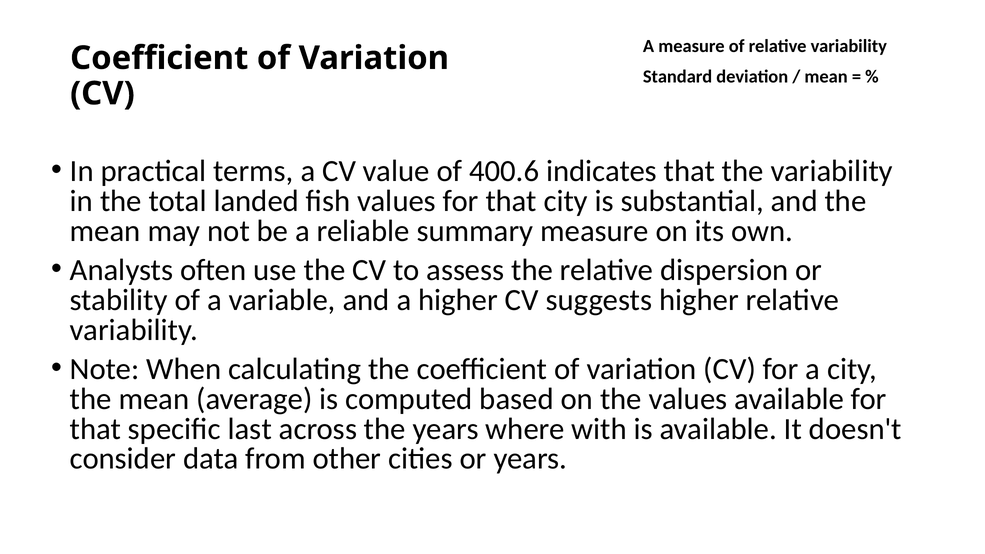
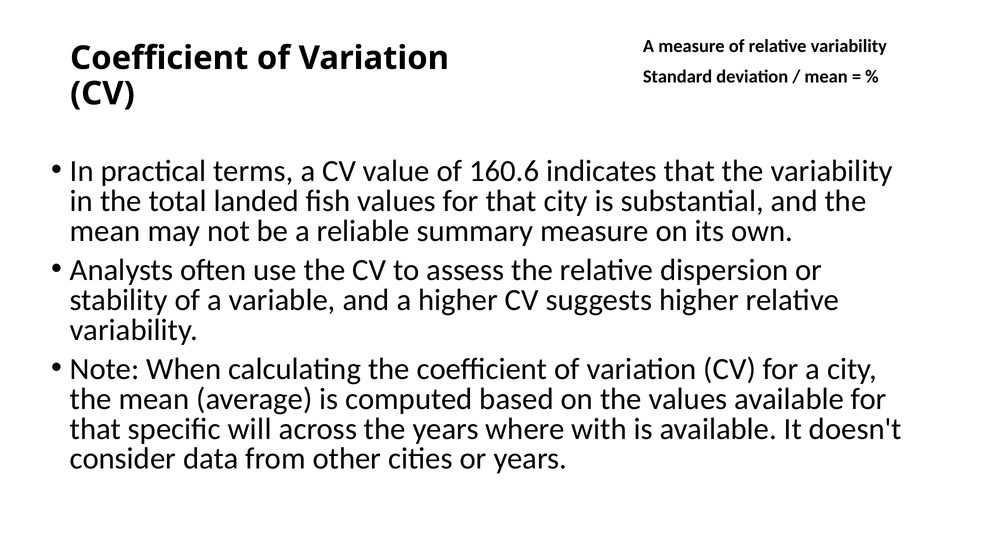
400.6: 400.6 -> 160.6 (504, 171)
last: last -> will (250, 429)
